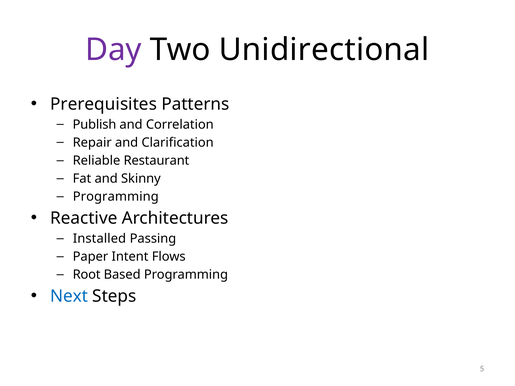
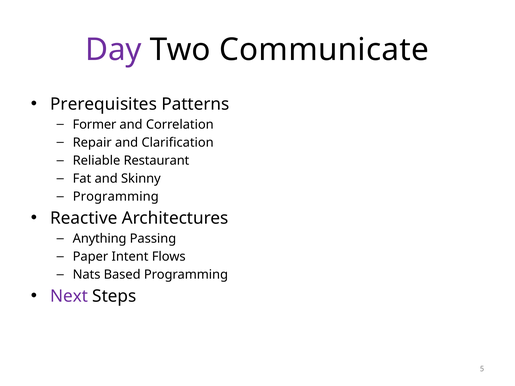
Unidirectional: Unidirectional -> Communicate (324, 50)
Publish: Publish -> Former (94, 125)
Installed: Installed -> Anything (100, 239)
Root: Root -> Nats (87, 275)
Next colour: blue -> purple (69, 296)
